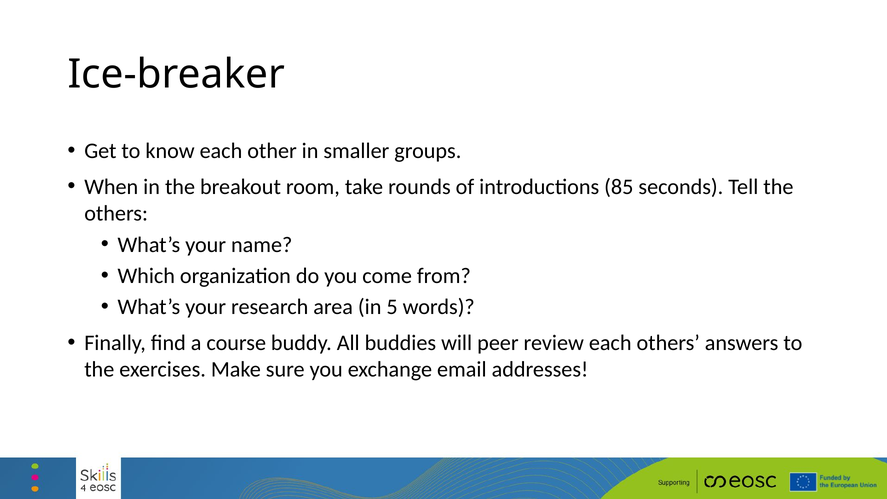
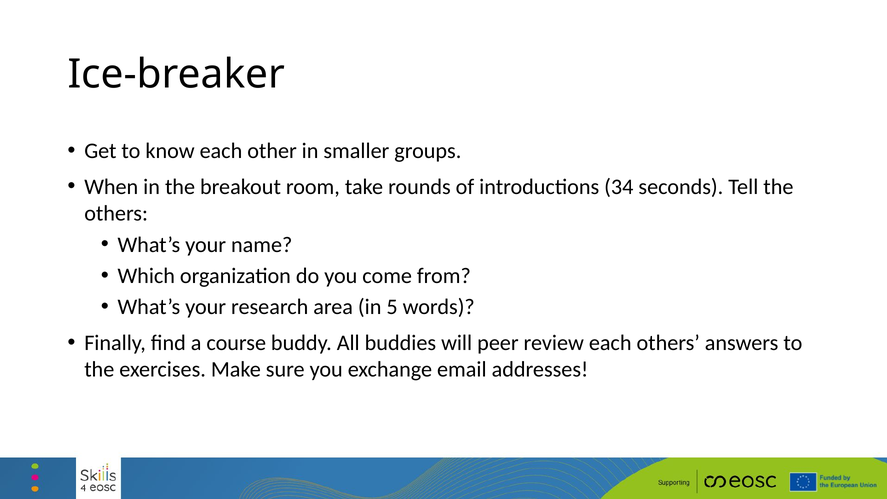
85: 85 -> 34 (619, 187)
